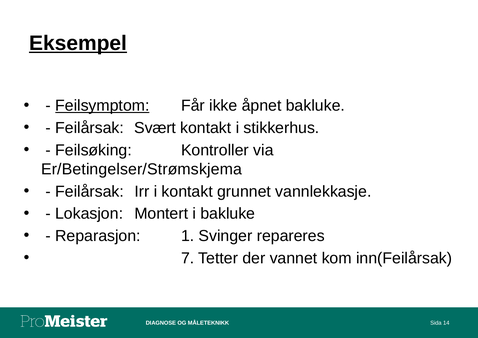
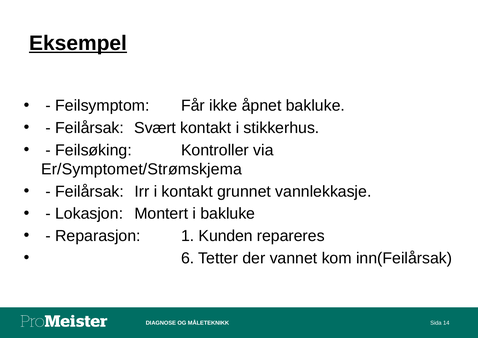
Feilsymptom underline: present -> none (102, 106)
Er/Betingelser/Strømskjema: Er/Betingelser/Strømskjema -> Er/Symptomet/Strømskjema (142, 169)
Svinger: Svinger -> Kunden (226, 236)
7: 7 -> 6 (188, 258)
